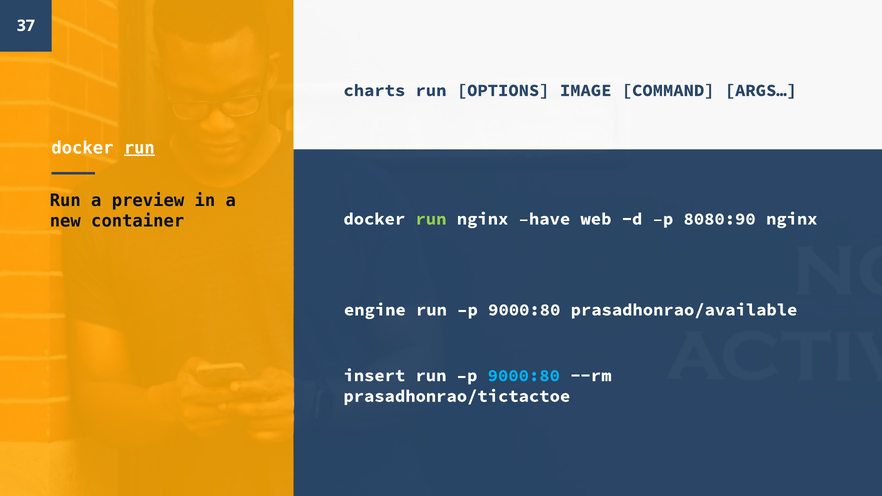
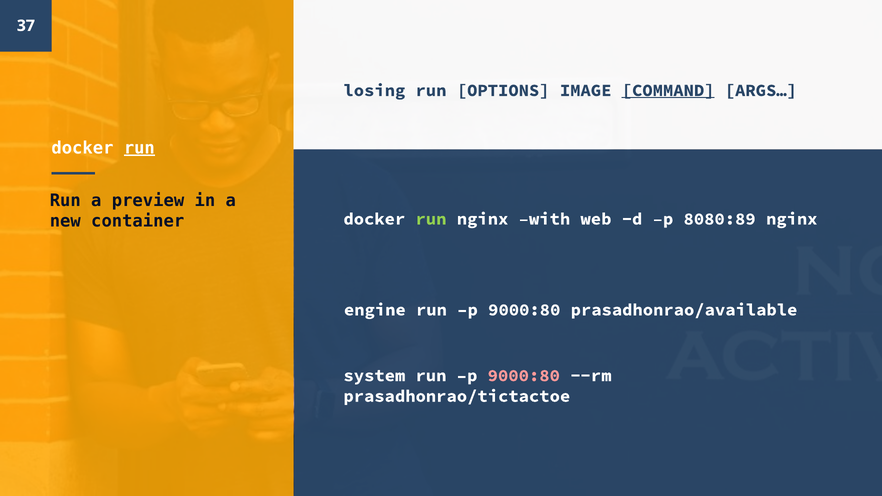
charts: charts -> losing (374, 90)
COMMAND underline: none -> present (668, 90)
have: have -> with (544, 219)
8080:90: 8080:90 -> 8080:89 (720, 219)
insert: insert -> system (374, 376)
9000:80 colour: light blue -> pink (524, 376)
